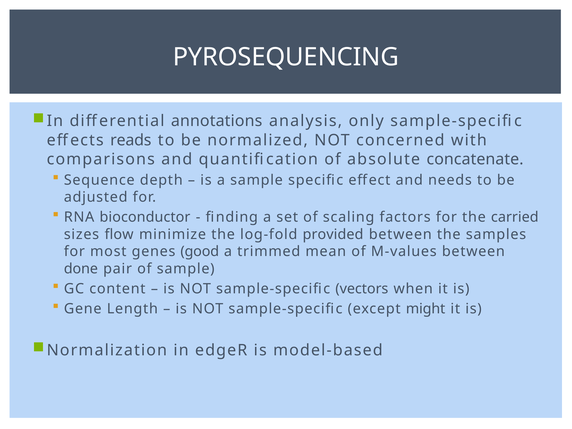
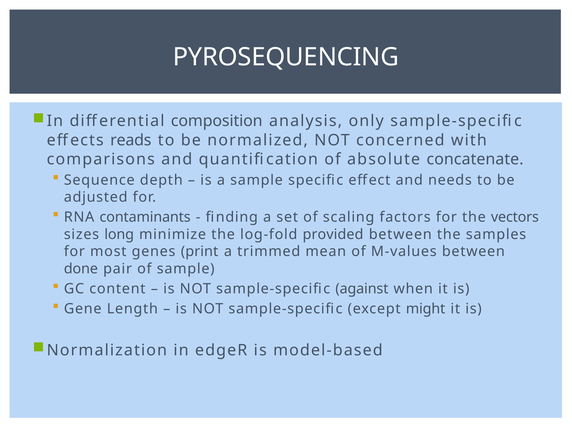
annotations: annotations -> composition (217, 121)
bioconductor: bioconductor -> contaminants (145, 217)
carried: carried -> vectors (515, 217)
flow: flow -> long (119, 234)
good: good -> print (200, 252)
vectors: vectors -> against (362, 289)
